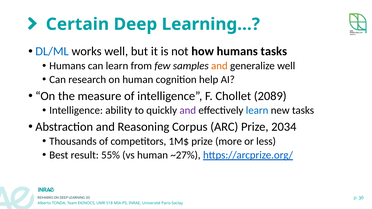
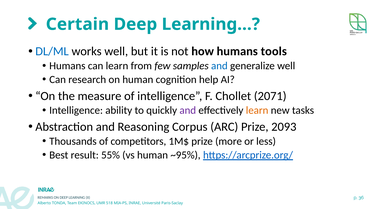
humans tasks: tasks -> tools (274, 51)
and colour: orange -> blue (219, 66)
2089: 2089 -> 2071 (270, 96)
learn colour: blue -> orange (257, 111)
2034: 2034 -> 2093 (284, 127)
~27%: ~27% -> ~95% (186, 155)
